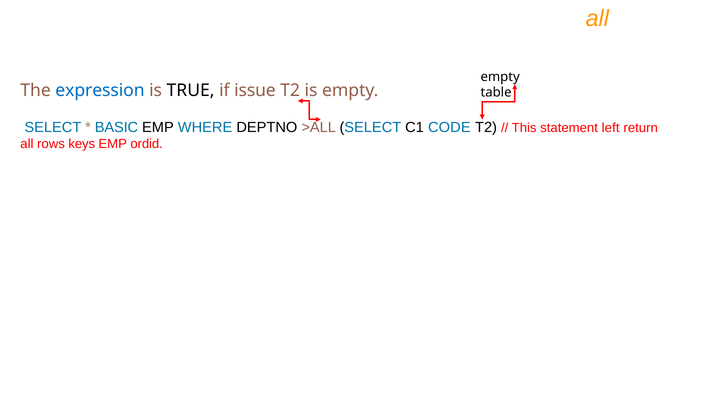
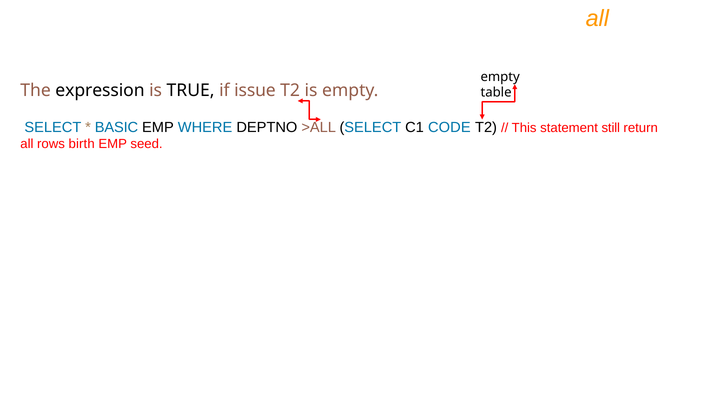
expression colour: blue -> black (100, 90)
left: left -> still (611, 128)
keys: keys -> birth (82, 144)
ordid: ordid -> seed (147, 144)
